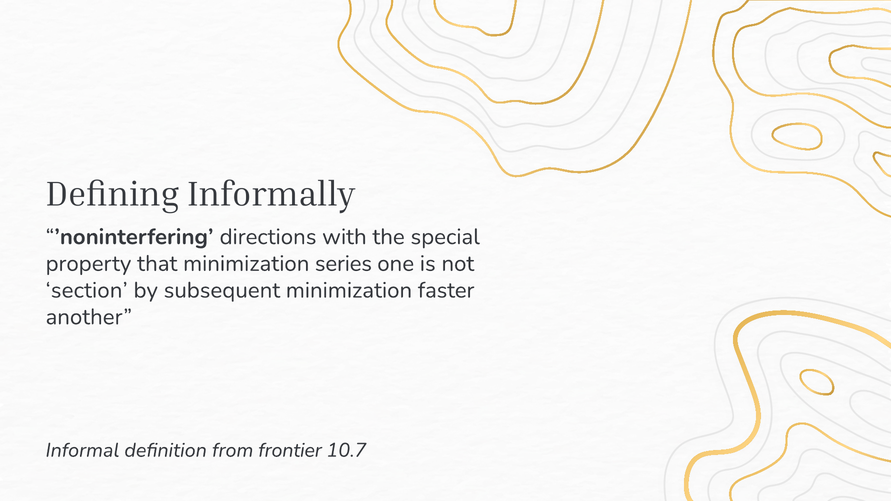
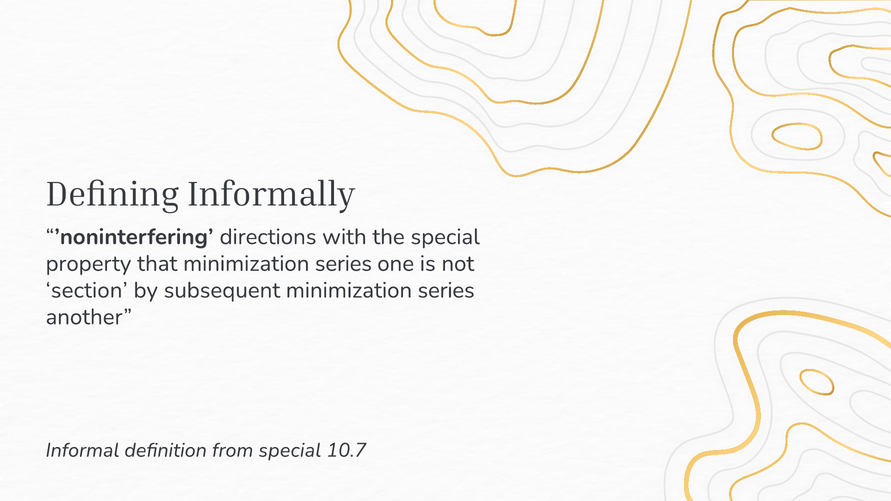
subsequent minimization faster: faster -> series (446, 290)
from frontier: frontier -> special (290, 450)
